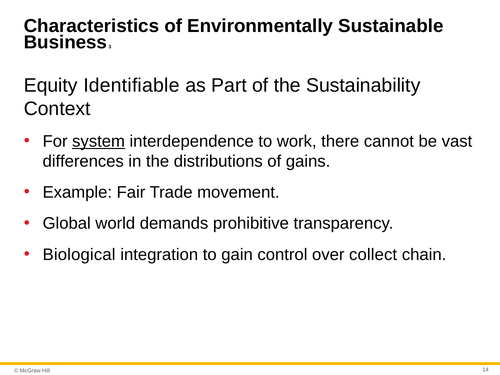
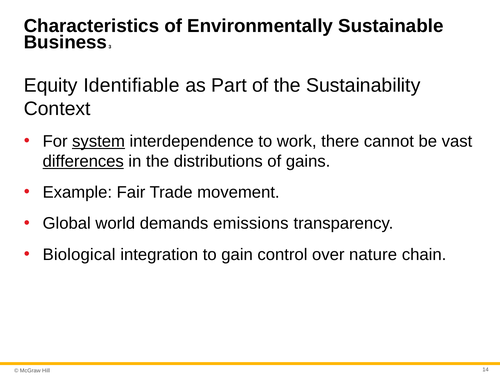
differences underline: none -> present (83, 161)
prohibitive: prohibitive -> emissions (251, 223)
collect: collect -> nature (373, 255)
